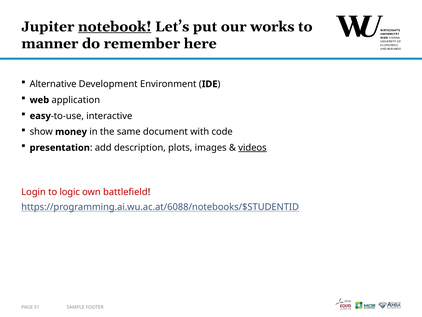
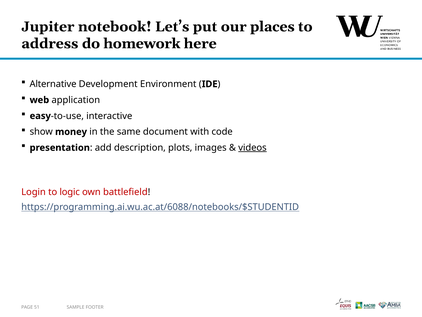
notebook underline: present -> none (115, 27)
works: works -> places (272, 27)
manner: manner -> address (50, 44)
remember: remember -> homework (142, 44)
